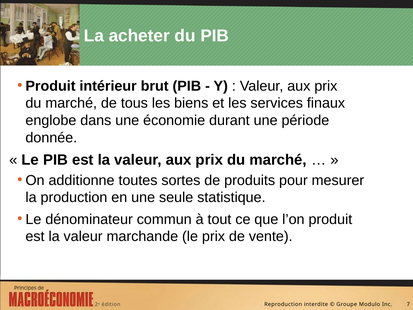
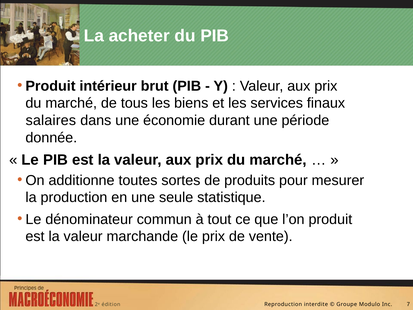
englobe: englobe -> salaires (51, 120)
